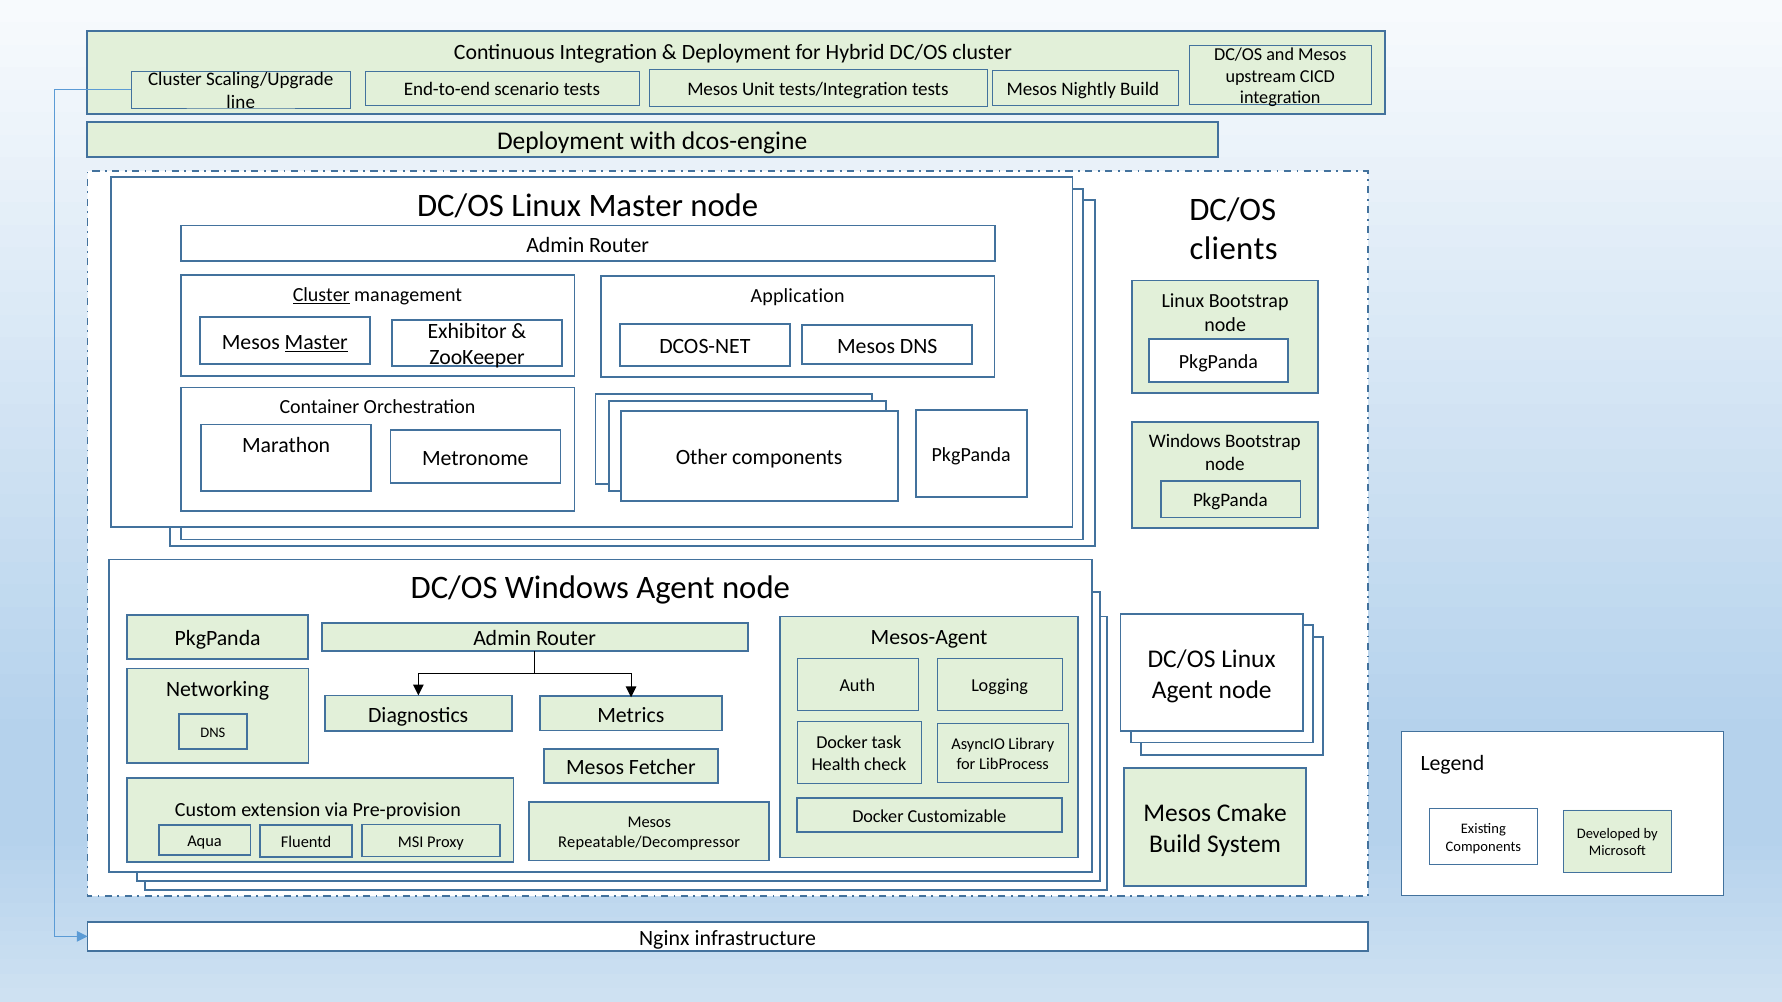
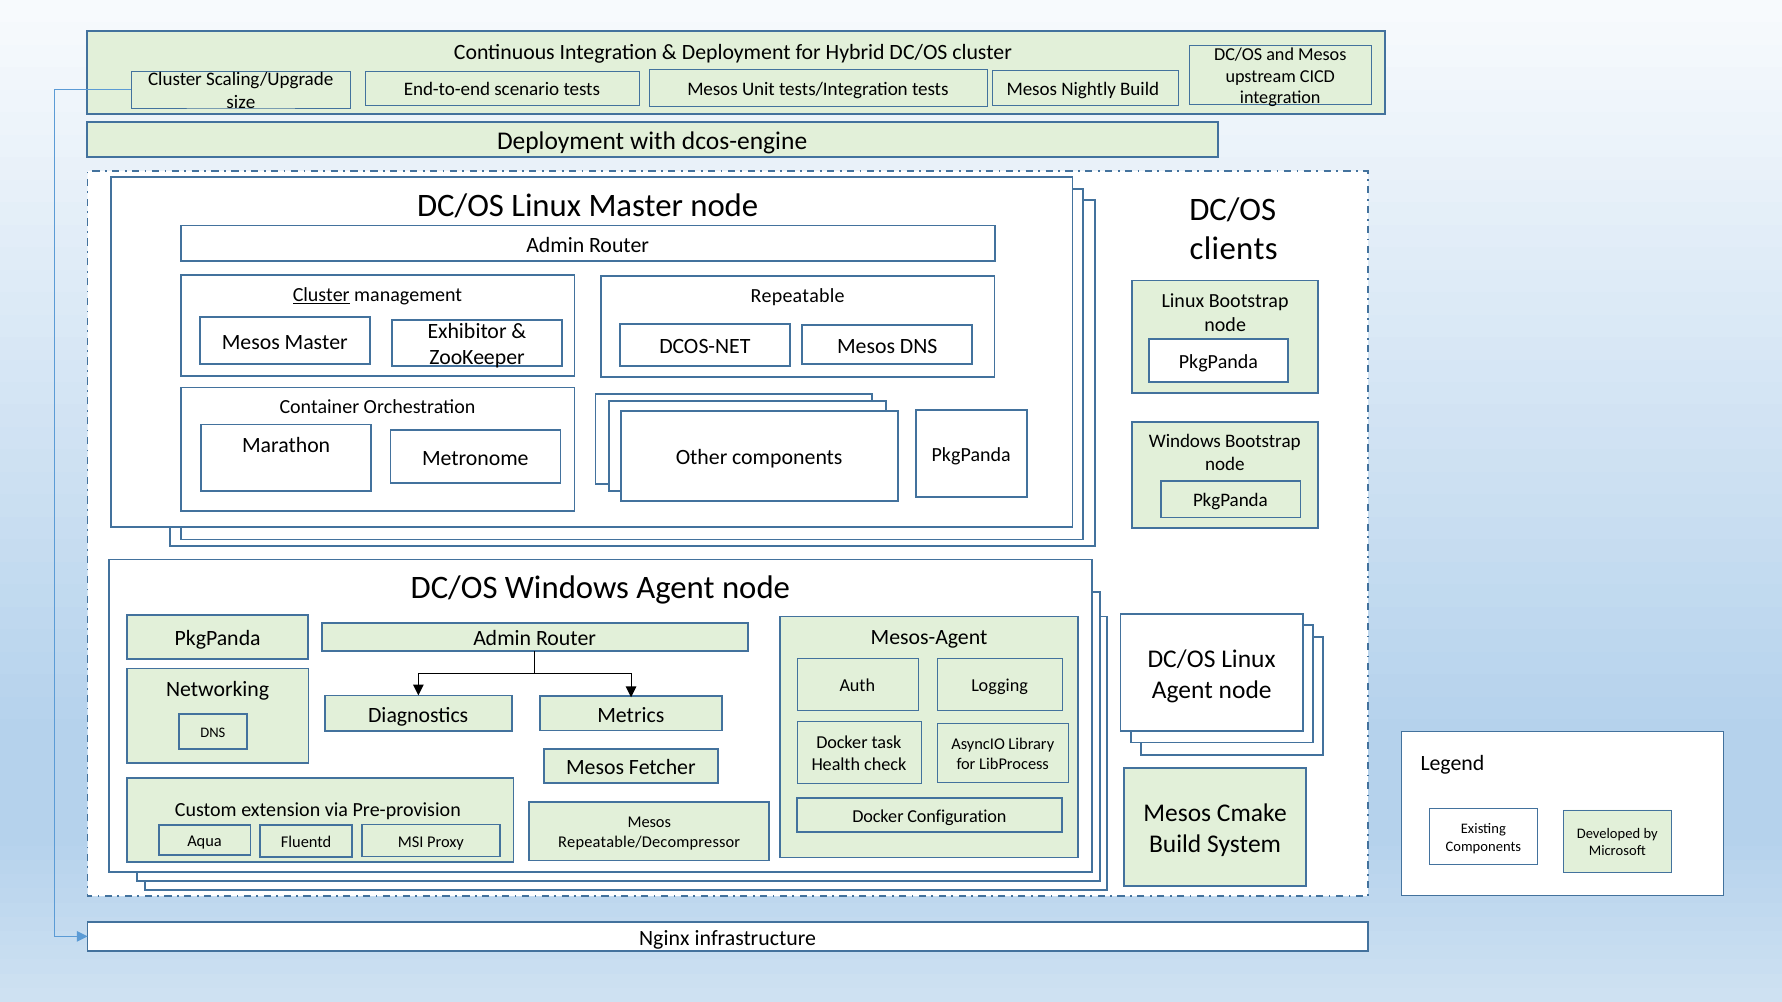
line: line -> size (241, 102)
Application: Application -> Repeatable (798, 296)
Master underline: present -> none (316, 342)
Customizable: Customizable -> Configuration (957, 816)
